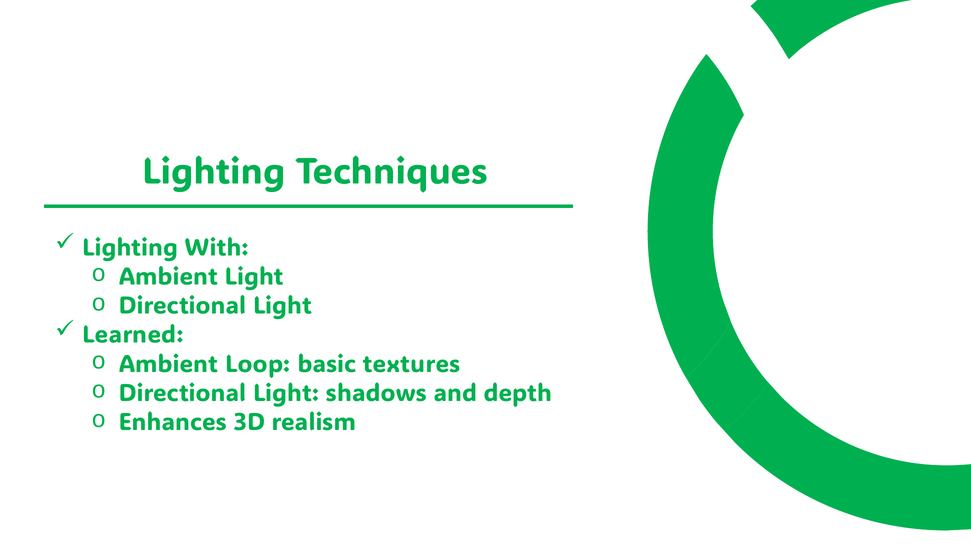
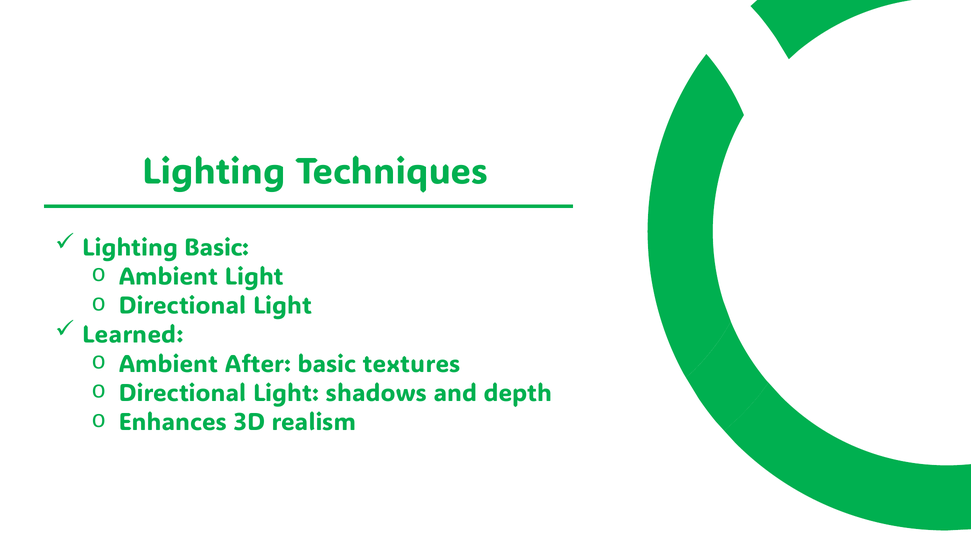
Lighting With: With -> Basic (217, 248)
Loop: Loop -> After (258, 364)
